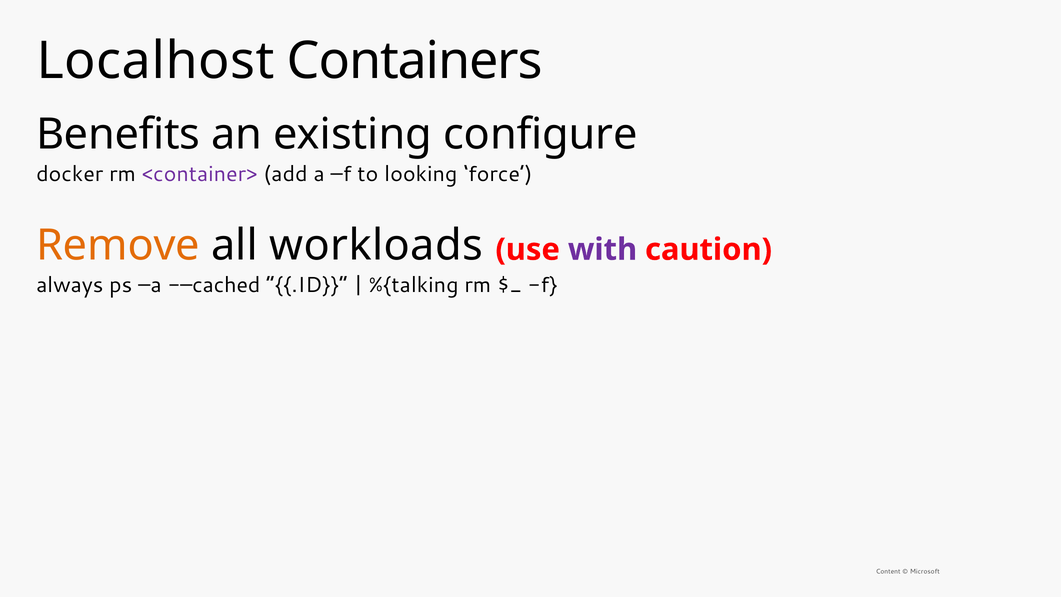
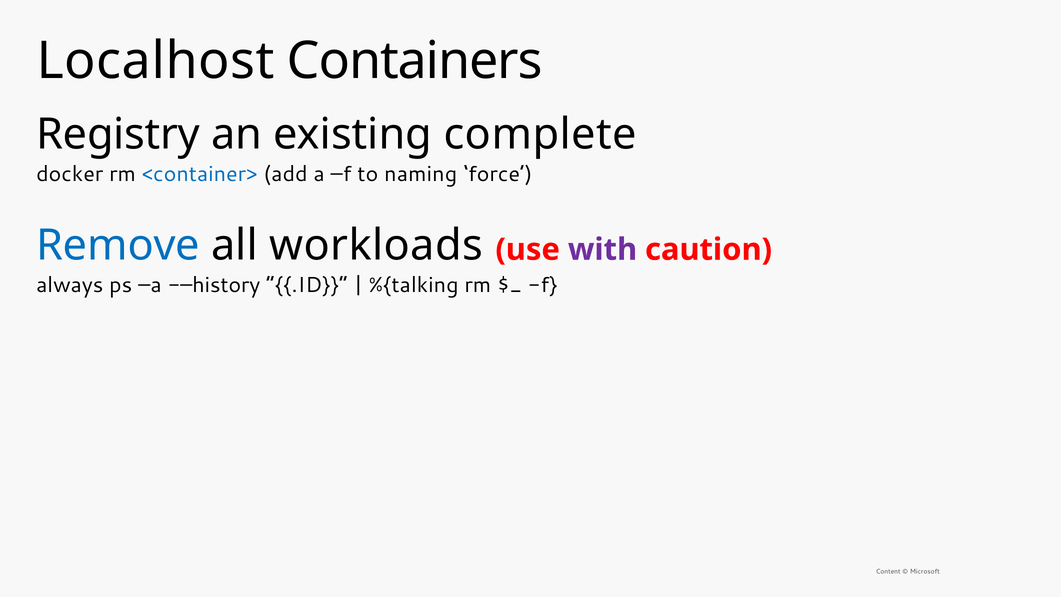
Benefits: Benefits -> Registry (118, 135)
configure: configure -> complete (540, 135)
<container> colour: purple -> blue (200, 174)
looking: looking -> naming (421, 174)
Remove colour: orange -> blue (118, 245)
-–cached: -–cached -> -–history (214, 285)
